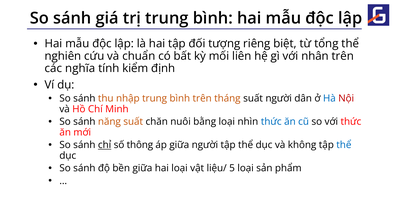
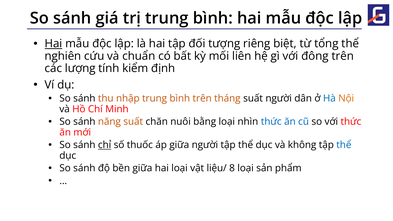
Hai underline: none -> present (54, 44)
nhân: nhân -> đông (315, 56)
nghĩa: nghĩa -> lượng (80, 68)
Nội colour: red -> orange (346, 98)
thông: thông -> thuốc (140, 145)
5: 5 -> 8 (232, 168)
